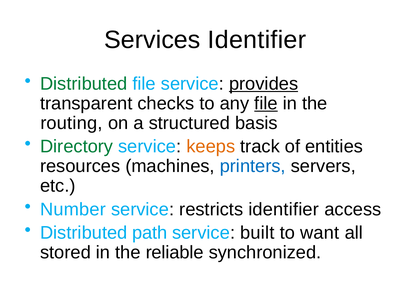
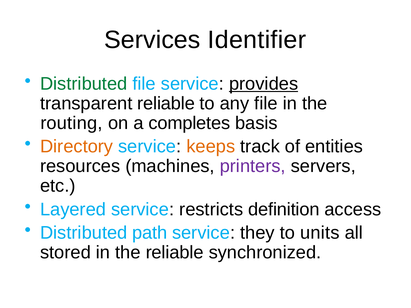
transparent checks: checks -> reliable (166, 103)
file underline: present -> none (266, 103)
structured: structured -> completes (189, 123)
Directory colour: green -> orange (77, 147)
printers colour: blue -> purple (253, 166)
Number: Number -> Layered (73, 210)
restricts identifier: identifier -> definition (284, 210)
built: built -> they (257, 233)
want: want -> units (320, 233)
